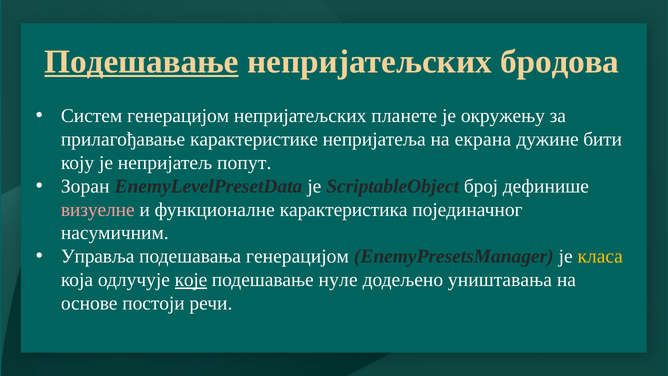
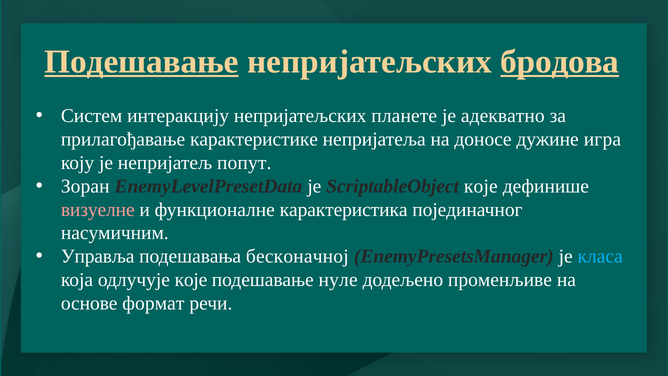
бродова underline: none -> present (560, 62)
Систем генерацијом: генерацијом -> интеракцију (178, 116)
окружењу: окружењу -> адекватно (503, 116)
екрана: екрана -> доносе (483, 139)
бити: бити -> игра (602, 139)
ScriptableObject број: број -> које (481, 186)
подешавања генерацијом: генерацијом -> бесконачној (297, 256)
класа colour: yellow -> light blue (600, 256)
које underline: present -> none (191, 280)
уништавања: уништавања -> променљиве (500, 280)
постоји: постоји -> формат (153, 303)
